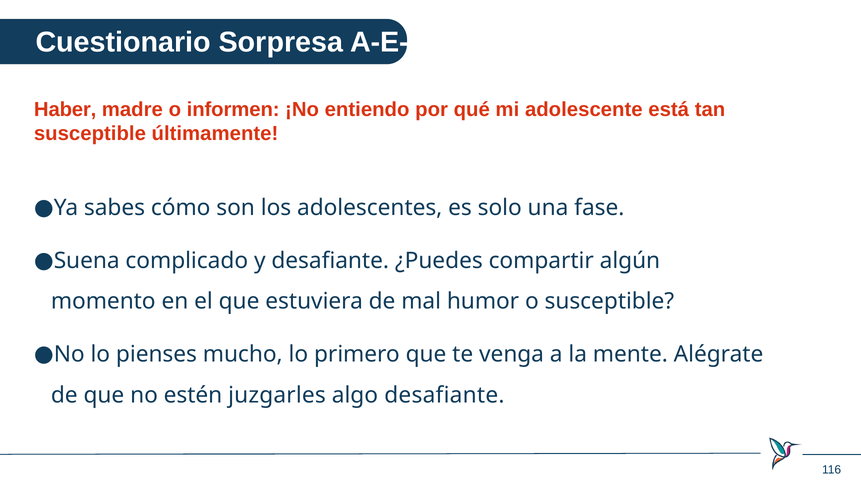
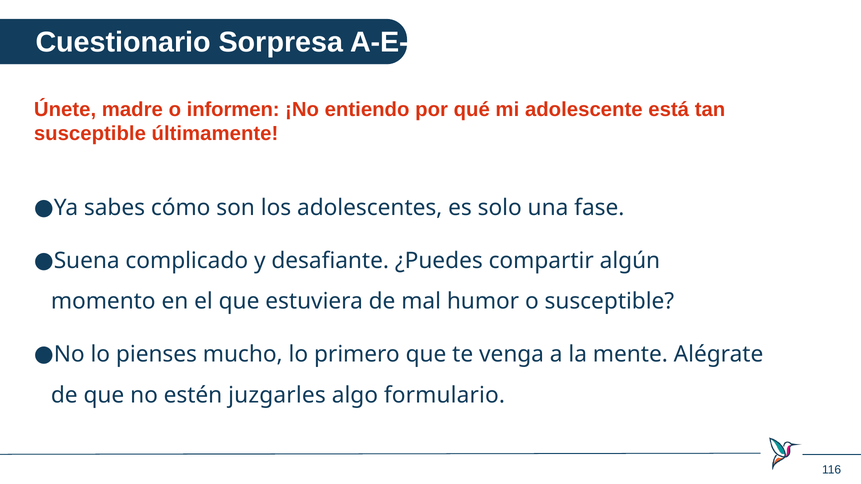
Haber: Haber -> Únete (65, 109)
algo desafiante: desafiante -> formulario (444, 395)
